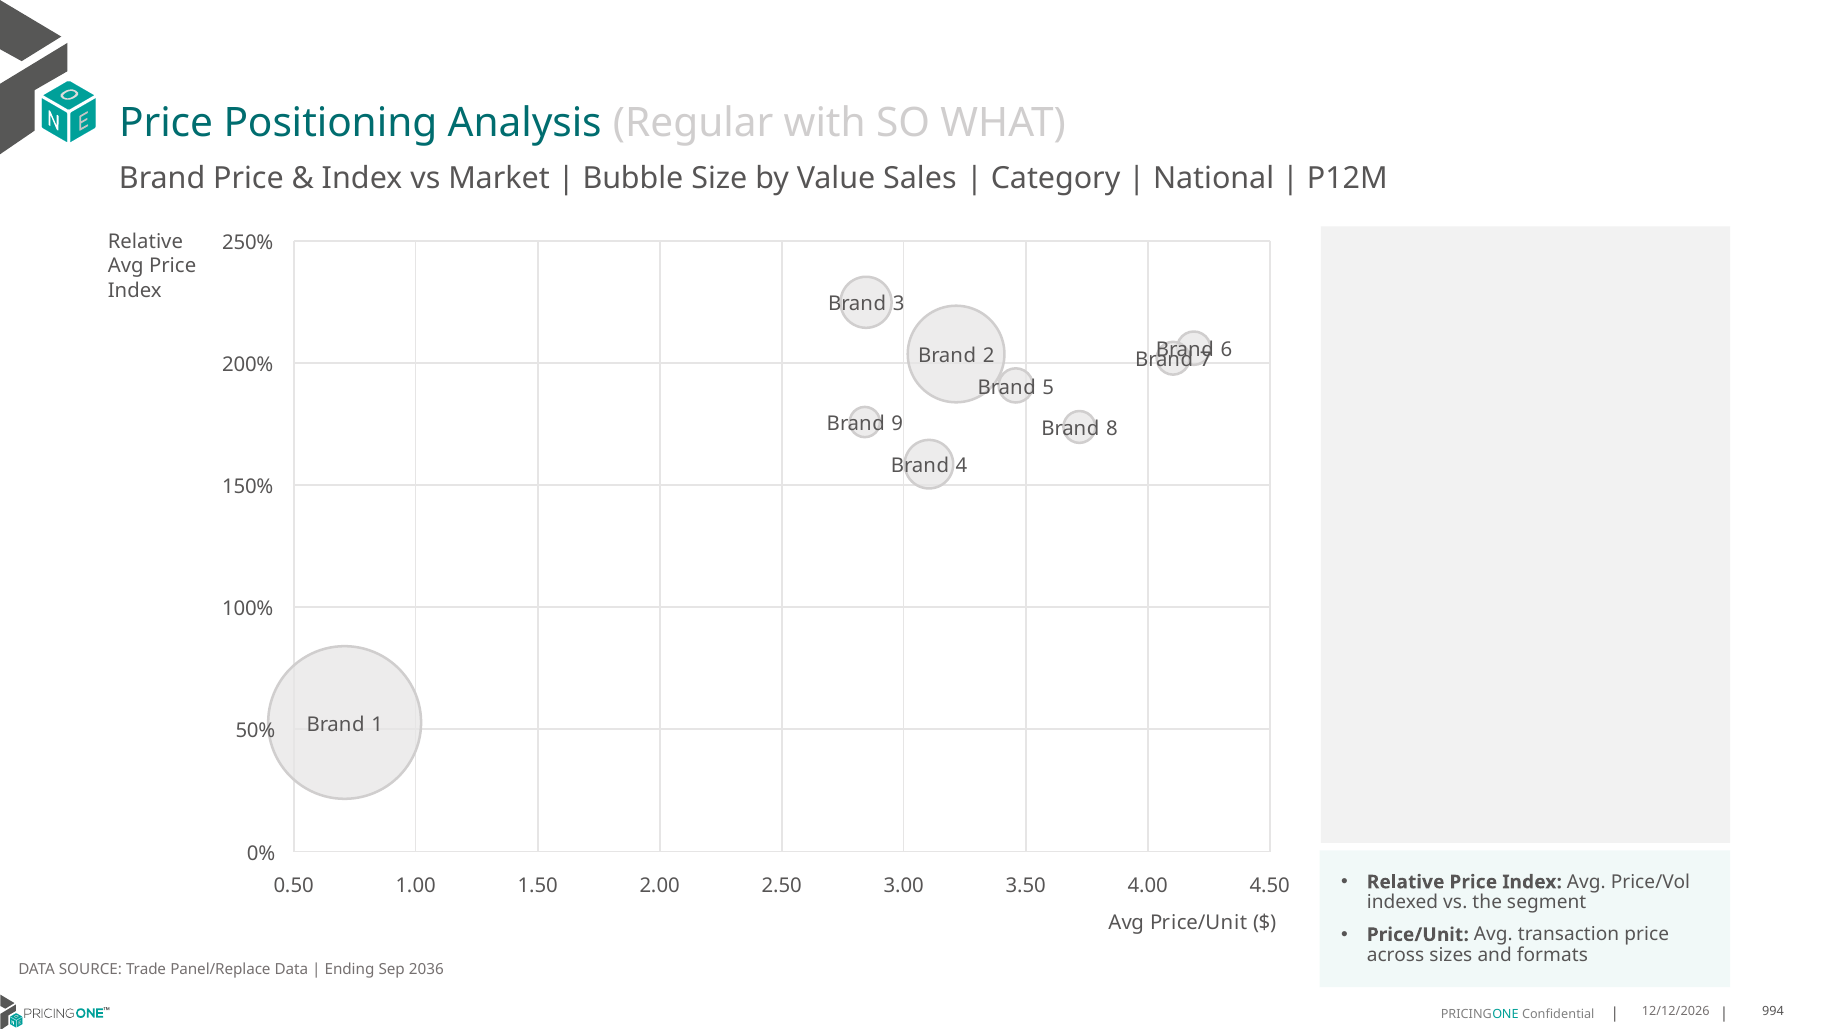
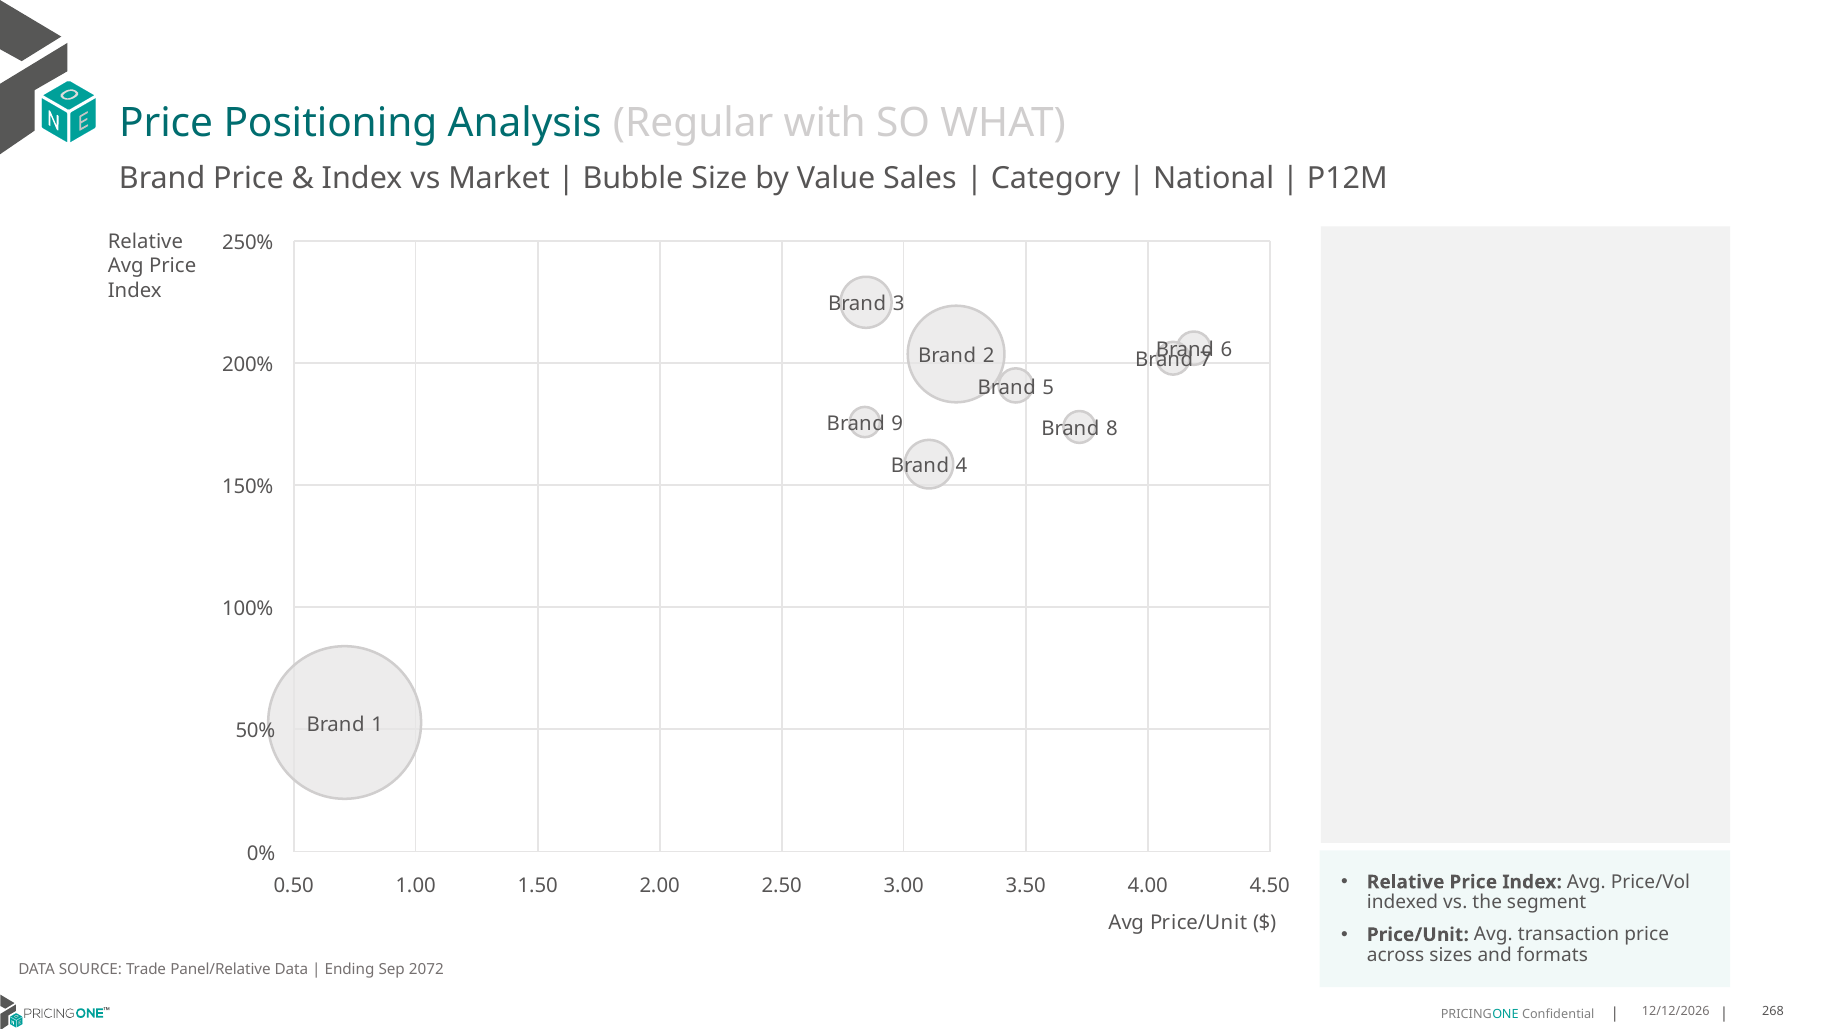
Panel/Replace: Panel/Replace -> Panel/Relative (220, 969)
2036: 2036 -> 2072 (426, 969)
994: 994 -> 268 (1773, 1012)
